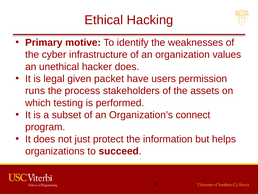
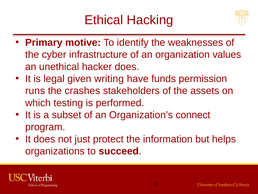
packet: packet -> writing (109, 79)
users: users -> funds (164, 79)
process: process -> crashes (82, 91)
